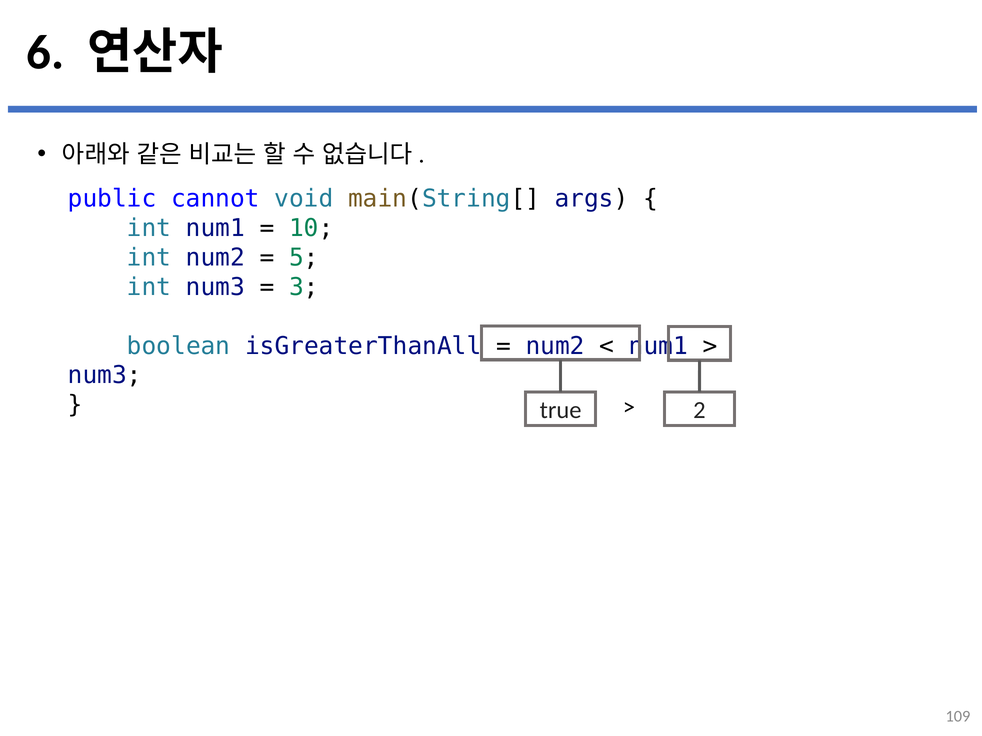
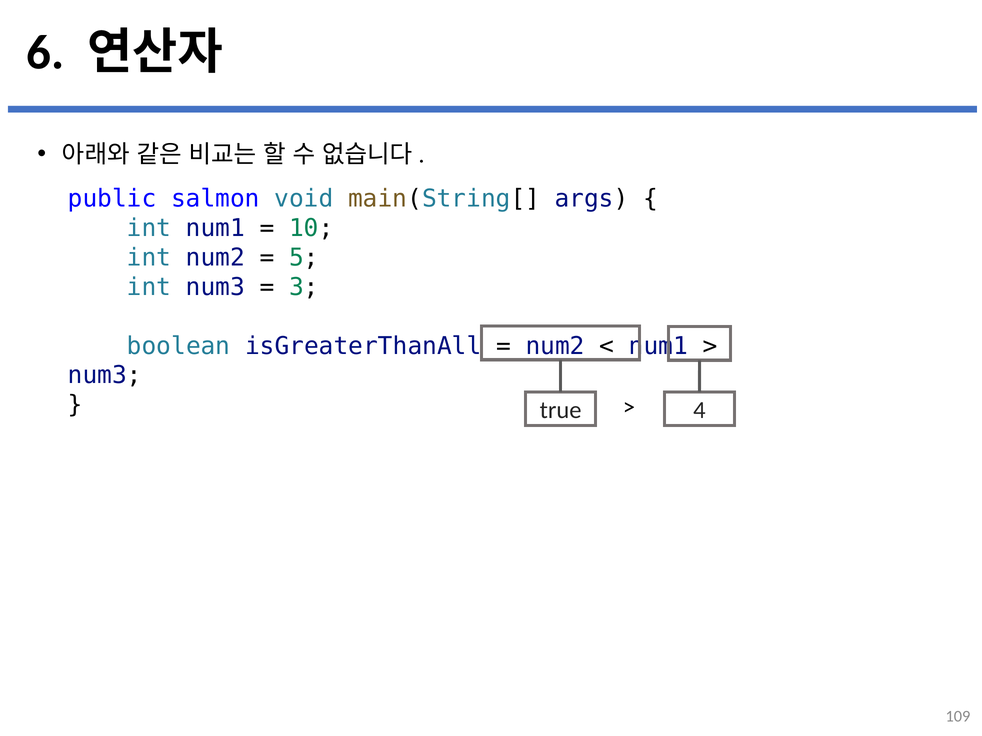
cannot: cannot -> salmon (215, 199)
2: 2 -> 4 (699, 411)
